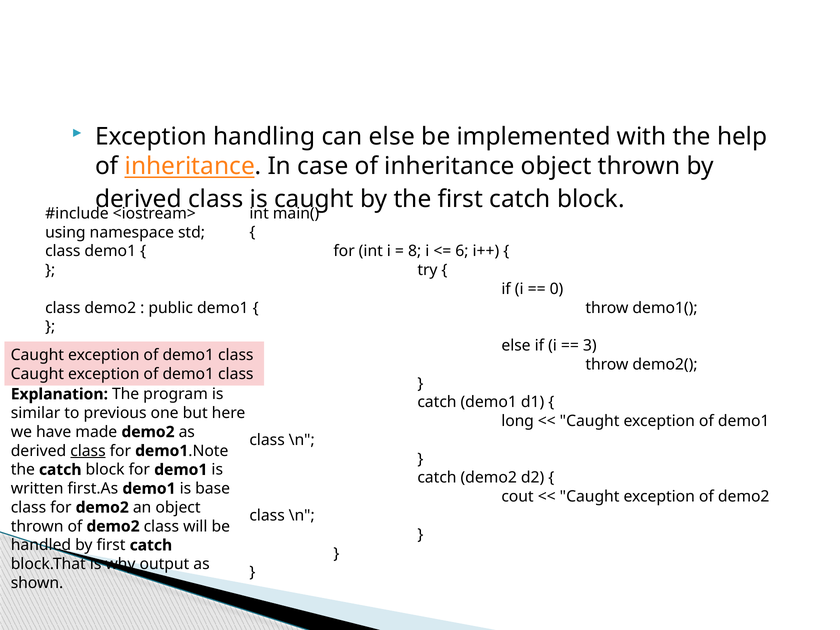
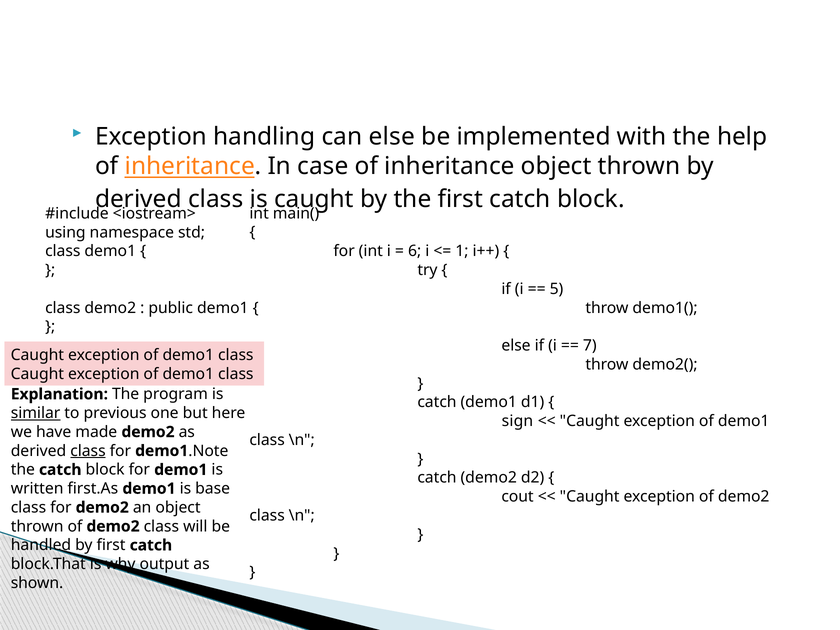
8: 8 -> 6 (415, 251)
6: 6 -> 1 (462, 251)
0: 0 -> 5 (556, 289)
3: 3 -> 7 (590, 346)
similar underline: none -> present (36, 413)
long: long -> sign (517, 421)
